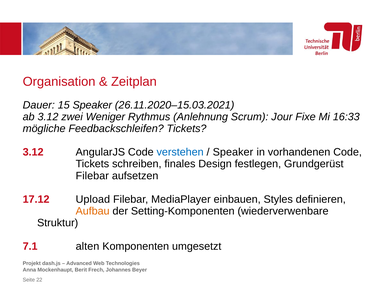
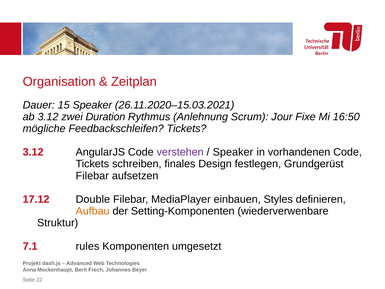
Weniger: Weniger -> Duration (105, 117)
16:33: 16:33 -> 16:50 (346, 117)
verstehen colour: blue -> purple (180, 152)
Upload: Upload -> Double (93, 199)
alten: alten -> rules (87, 246)
